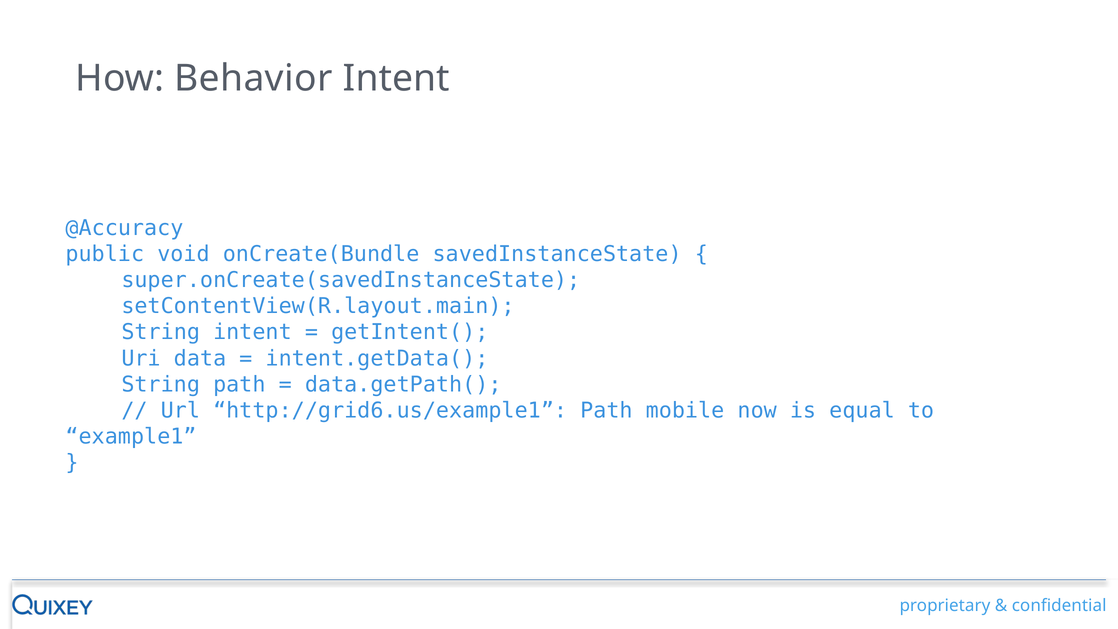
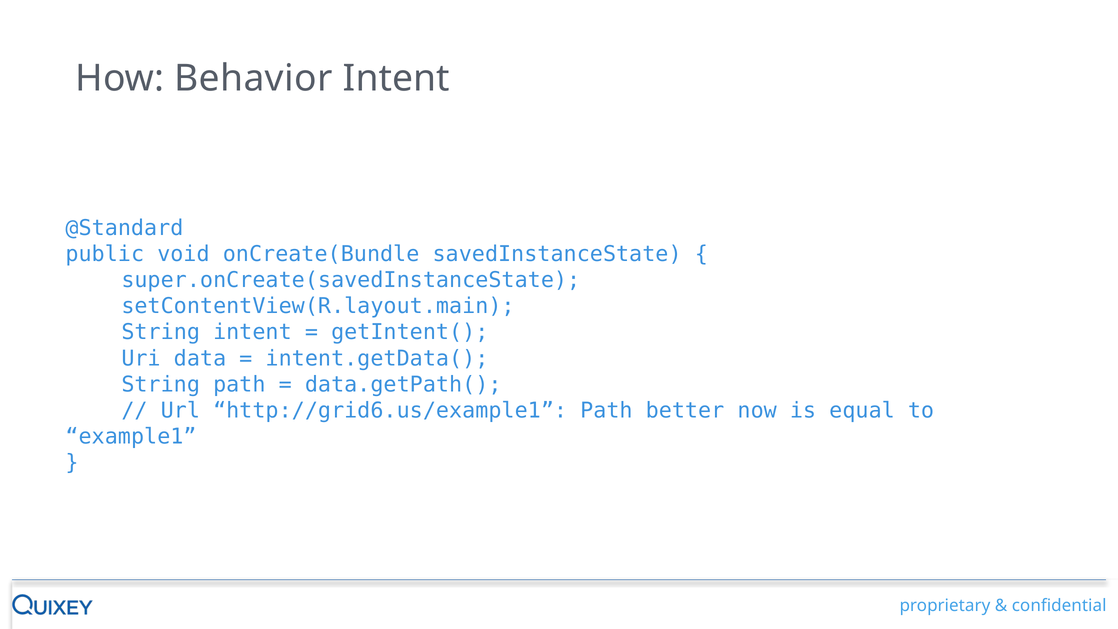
@Accuracy: @Accuracy -> @Standard (124, 228)
mobile: mobile -> better (685, 411)
